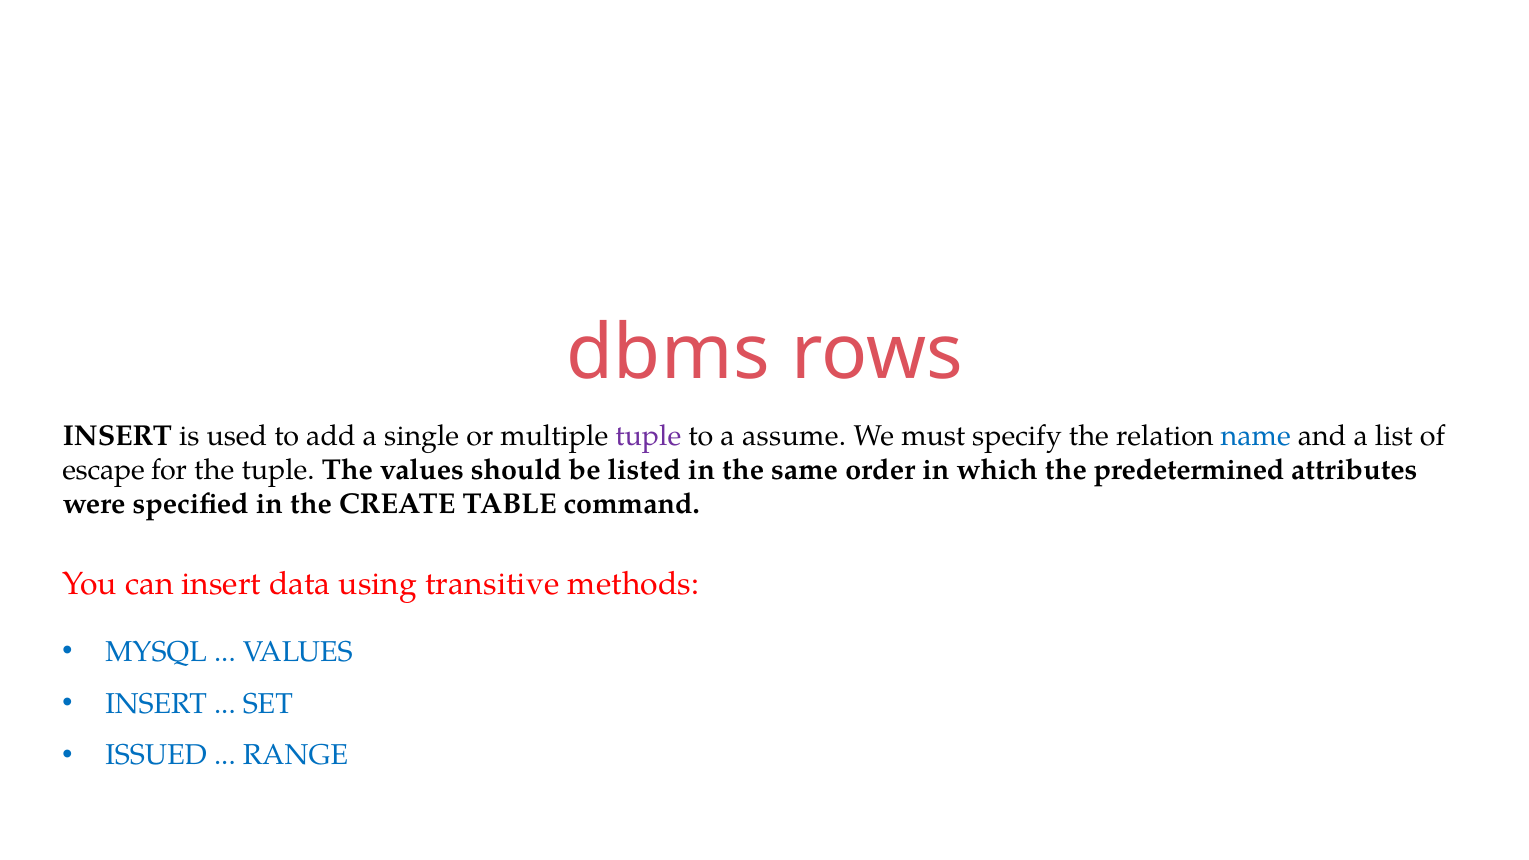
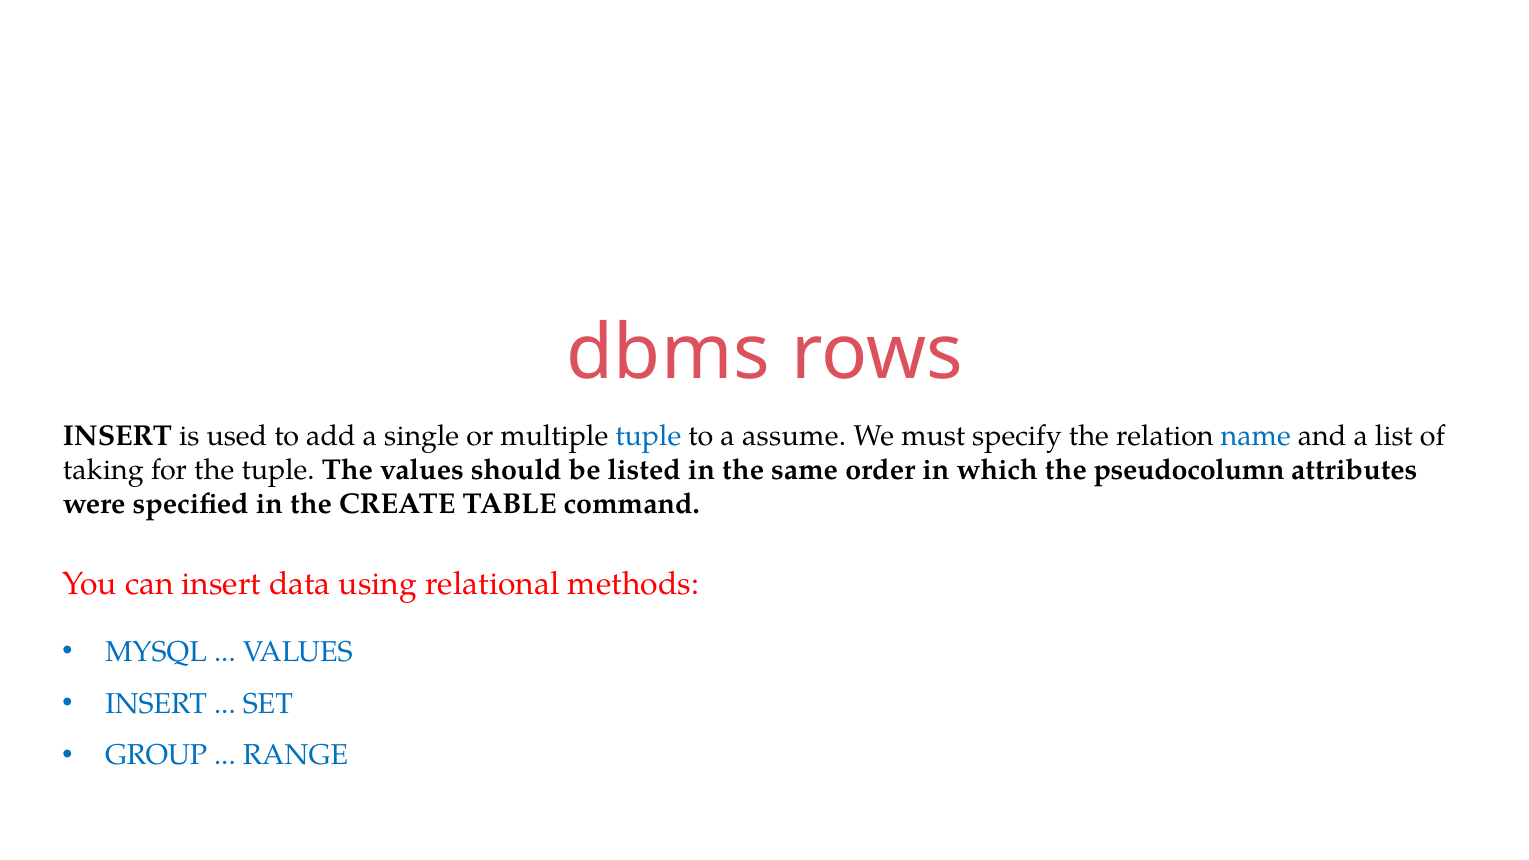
tuple colour: purple -> blue (648, 436)
escape: escape -> taking (103, 470)
predetermined: predetermined -> pseudocolumn (1189, 470)
transitive: transitive -> relational (492, 584)
ISSUED: ISSUED -> GROUP (156, 755)
